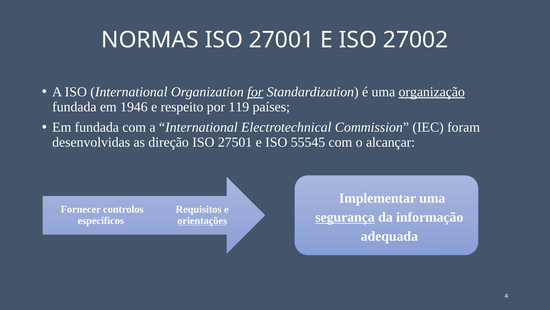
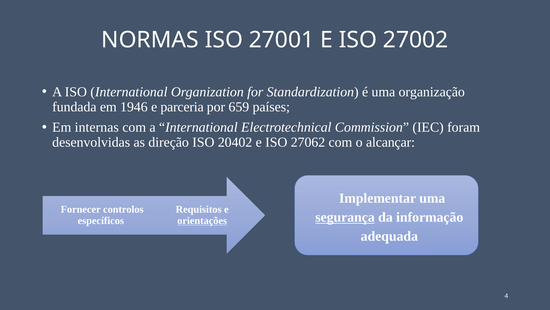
for underline: present -> none (255, 92)
organização underline: present -> none (432, 92)
respeito: respeito -> parceria (182, 107)
119: 119 -> 659 (239, 107)
Em fundada: fundada -> internas (97, 127)
27501: 27501 -> 20402 (235, 142)
55545: 55545 -> 27062 (308, 142)
